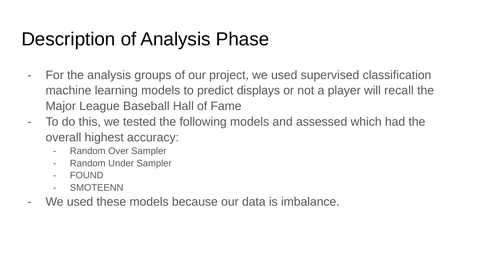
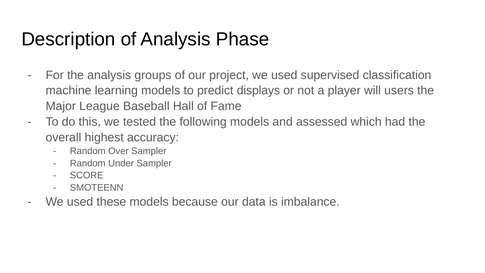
recall: recall -> users (399, 91)
FOUND: FOUND -> SCORE (87, 175)
